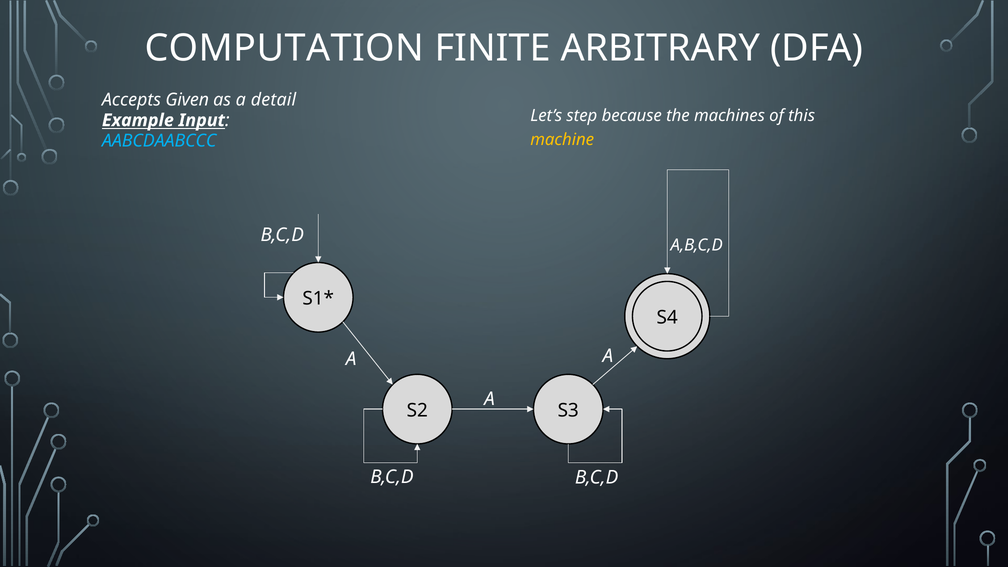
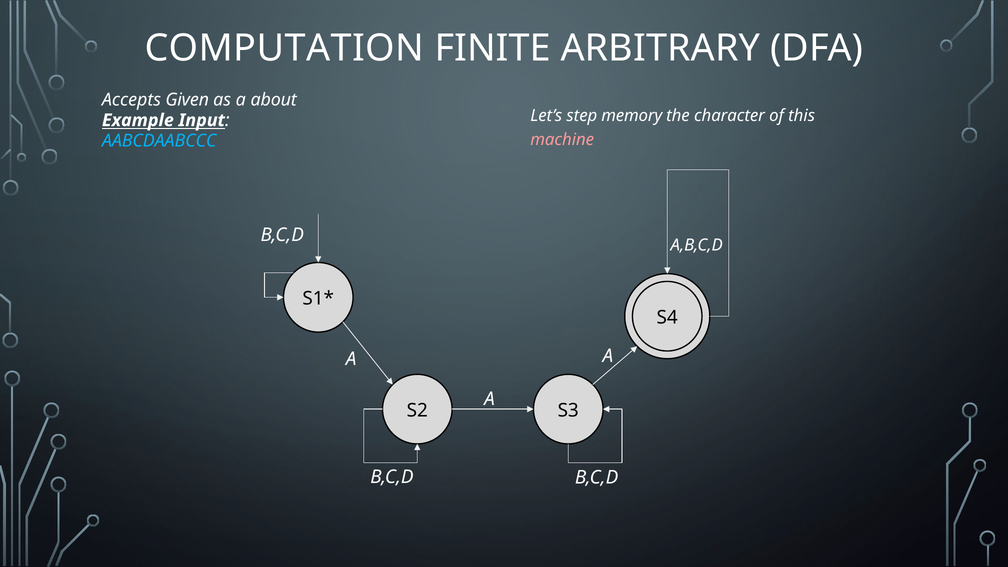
detail: detail -> about (274, 100)
because: because -> memory (632, 116)
machines: machines -> character (729, 116)
machine colour: yellow -> pink (562, 140)
